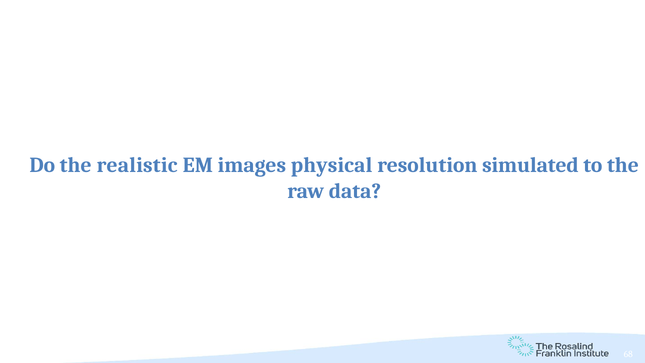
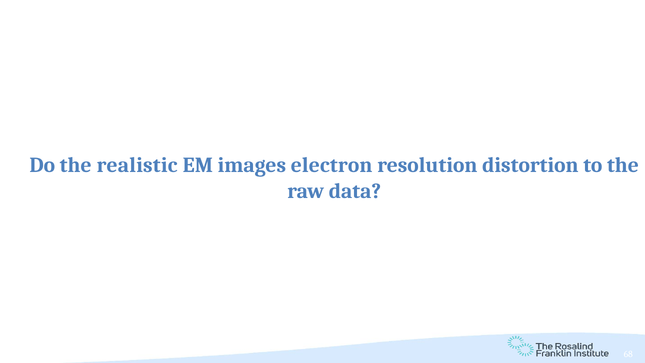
physical: physical -> electron (332, 165)
simulated: simulated -> distortion (530, 165)
